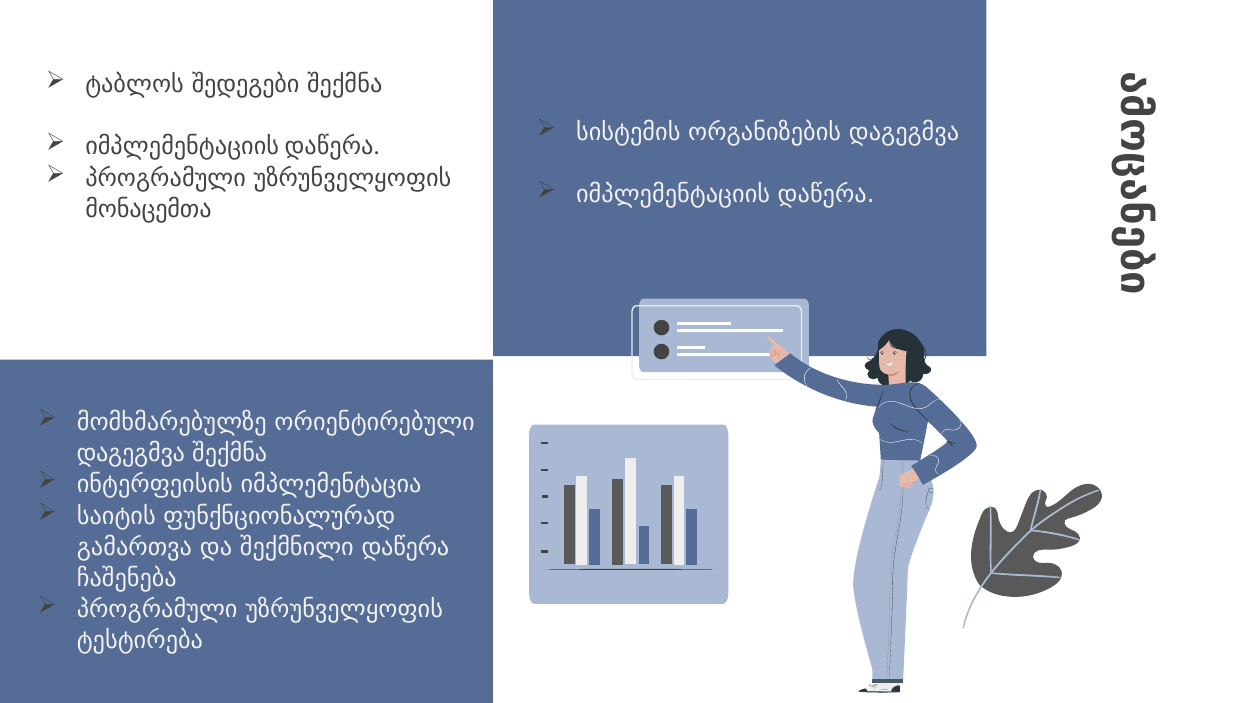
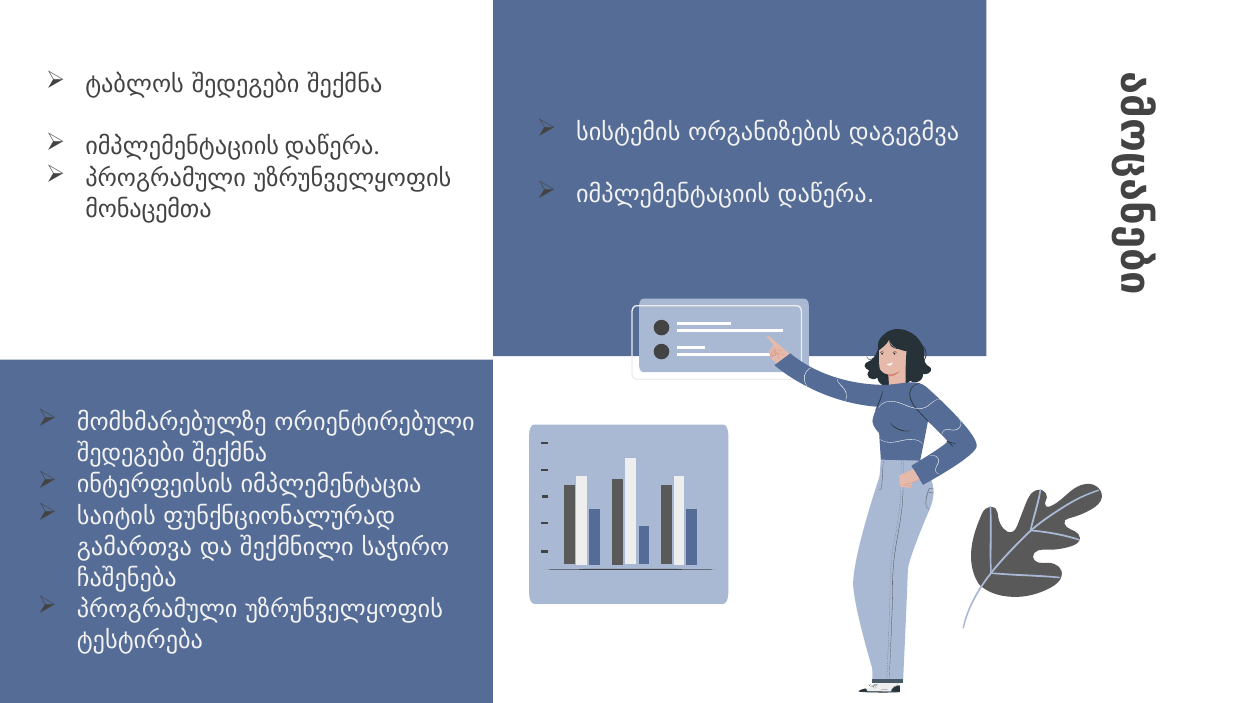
დაგეგმვა: დაგეგმვა -> შედეგები (131, 454)
შექმნილი დაწერა: დაწერა -> საჭირო (405, 547)
